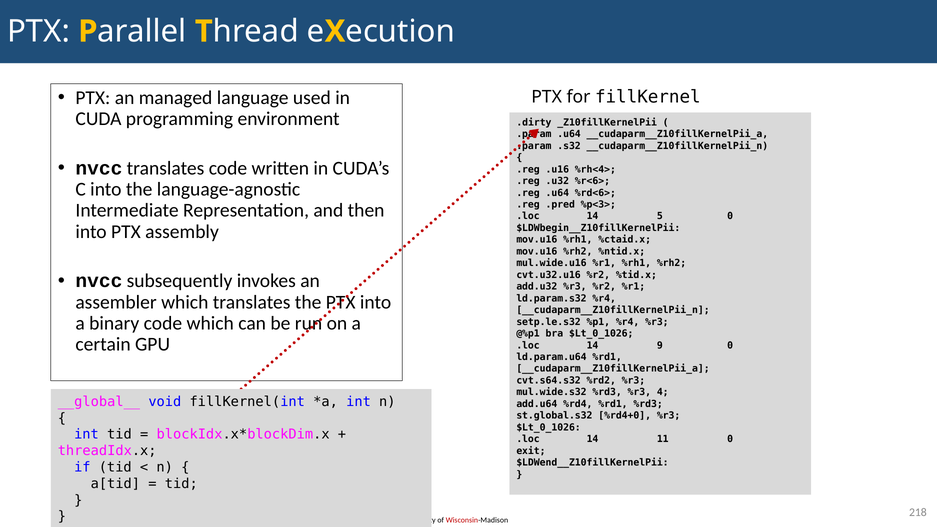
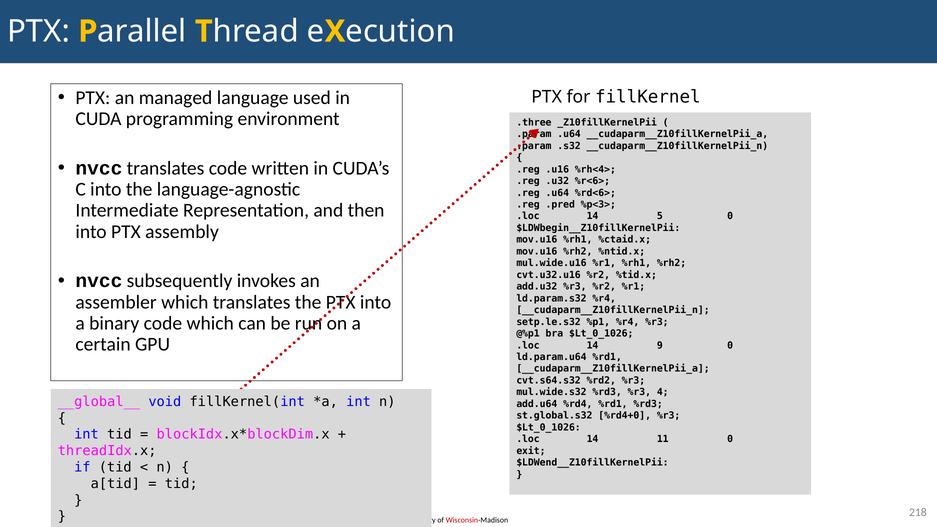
.dirty: .dirty -> .three (534, 122)
